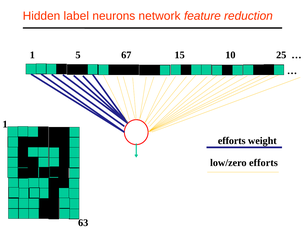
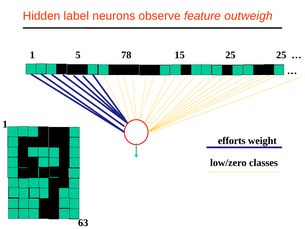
network: network -> observe (160, 16)
reduction: reduction -> outweigh (248, 16)
67: 67 -> 78 (126, 55)
15 10: 10 -> 25 (230, 55)
low/zero efforts: efforts -> classes (263, 163)
